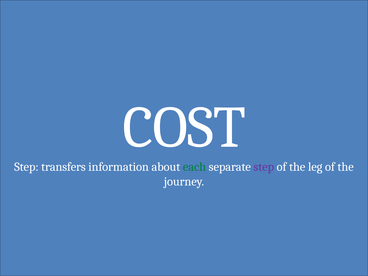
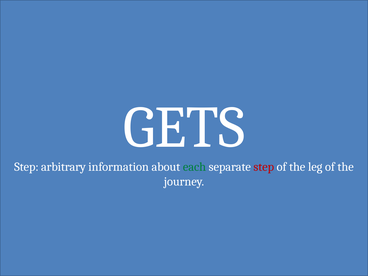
COST: COST -> GETS (184, 127)
transfers: transfers -> arbitrary (63, 167)
step colour: purple -> red (264, 167)
